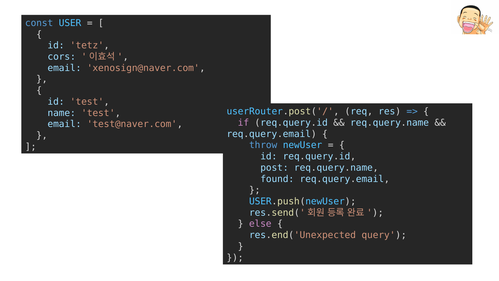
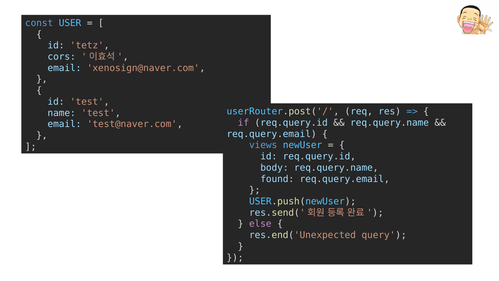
throw: throw -> views (263, 145)
post: post -> body (274, 168)
